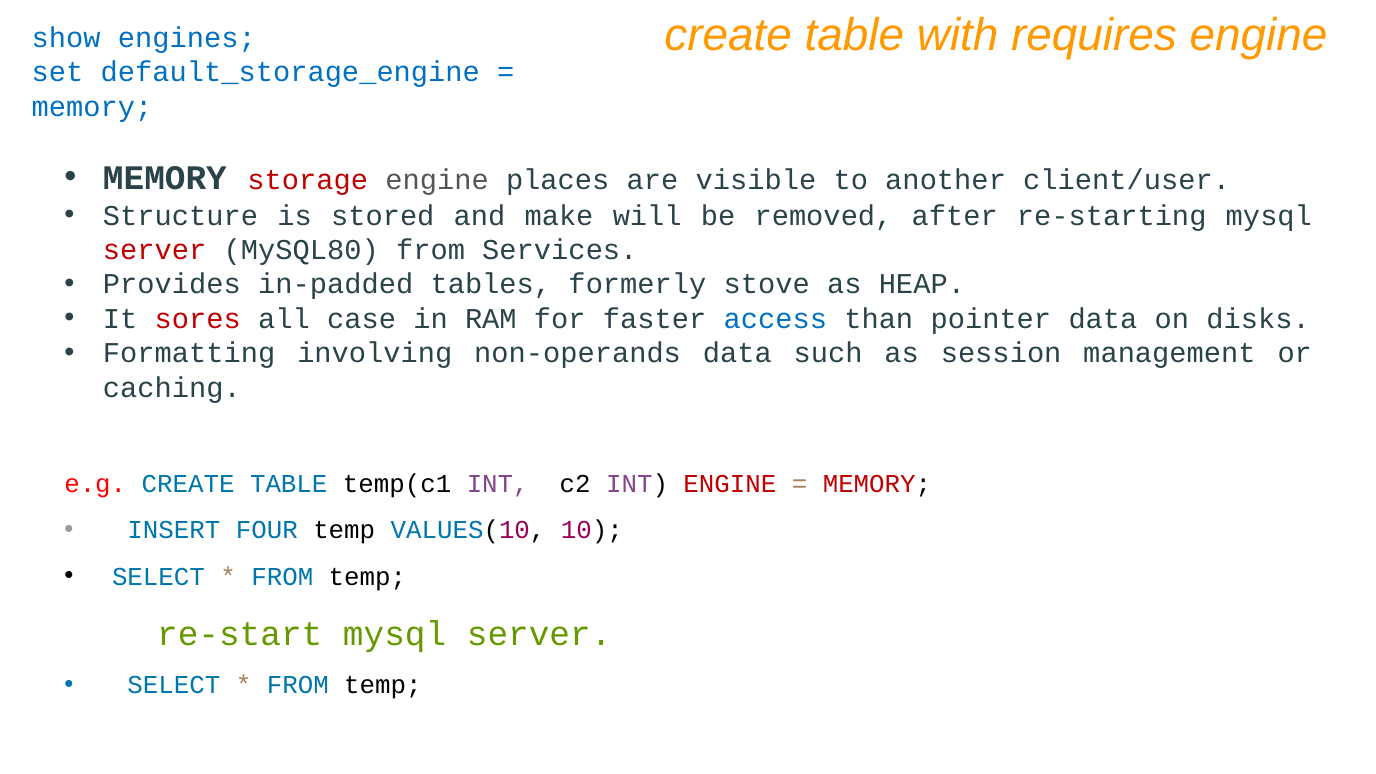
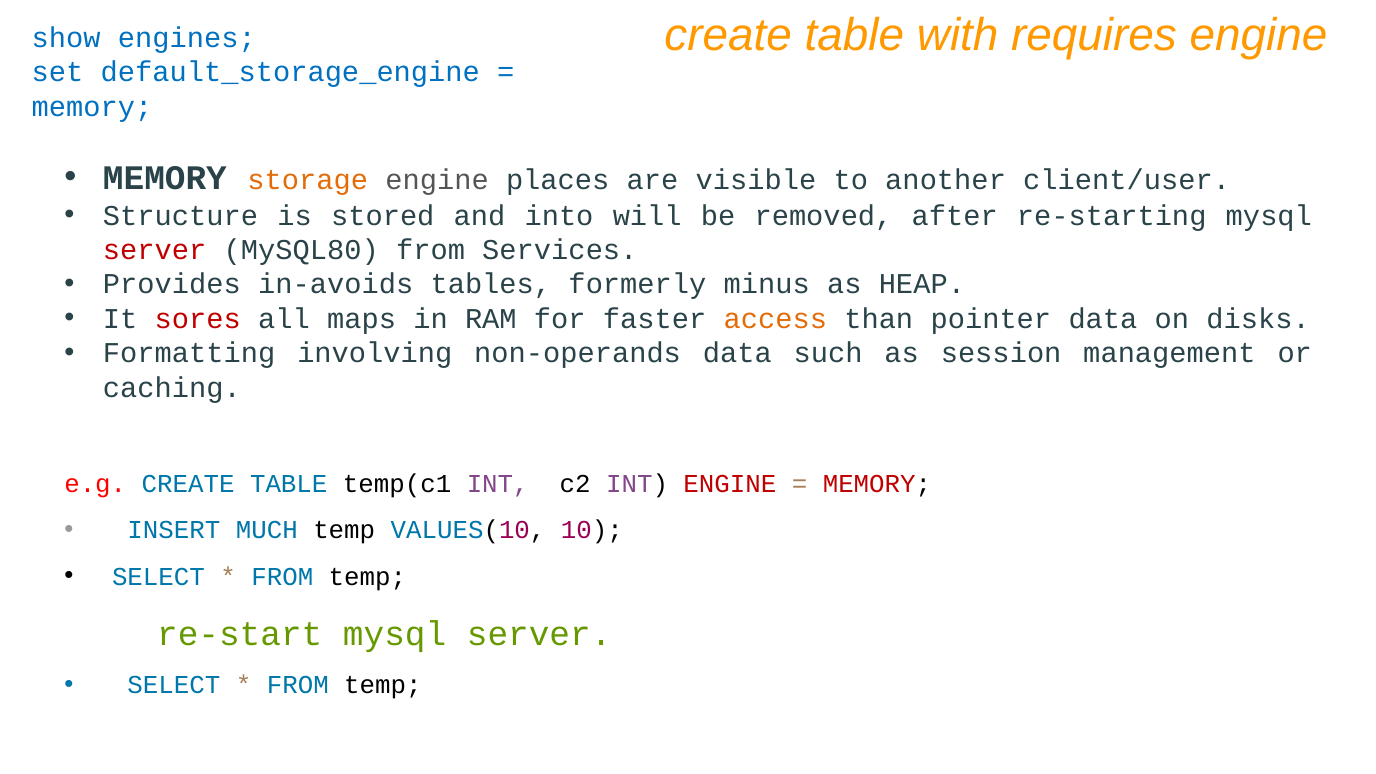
storage colour: red -> orange (308, 180)
make: make -> into (559, 216)
in-padded: in-padded -> in-avoids (336, 284)
stove: stove -> minus (767, 284)
case: case -> maps (362, 319)
access colour: blue -> orange (775, 319)
FOUR: FOUR -> MUCH (267, 530)
